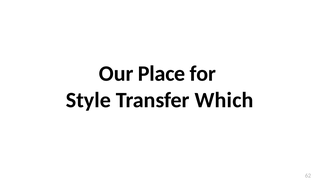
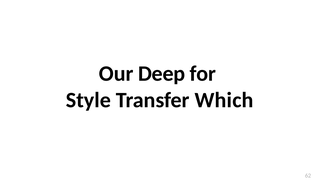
Place: Place -> Deep (162, 74)
